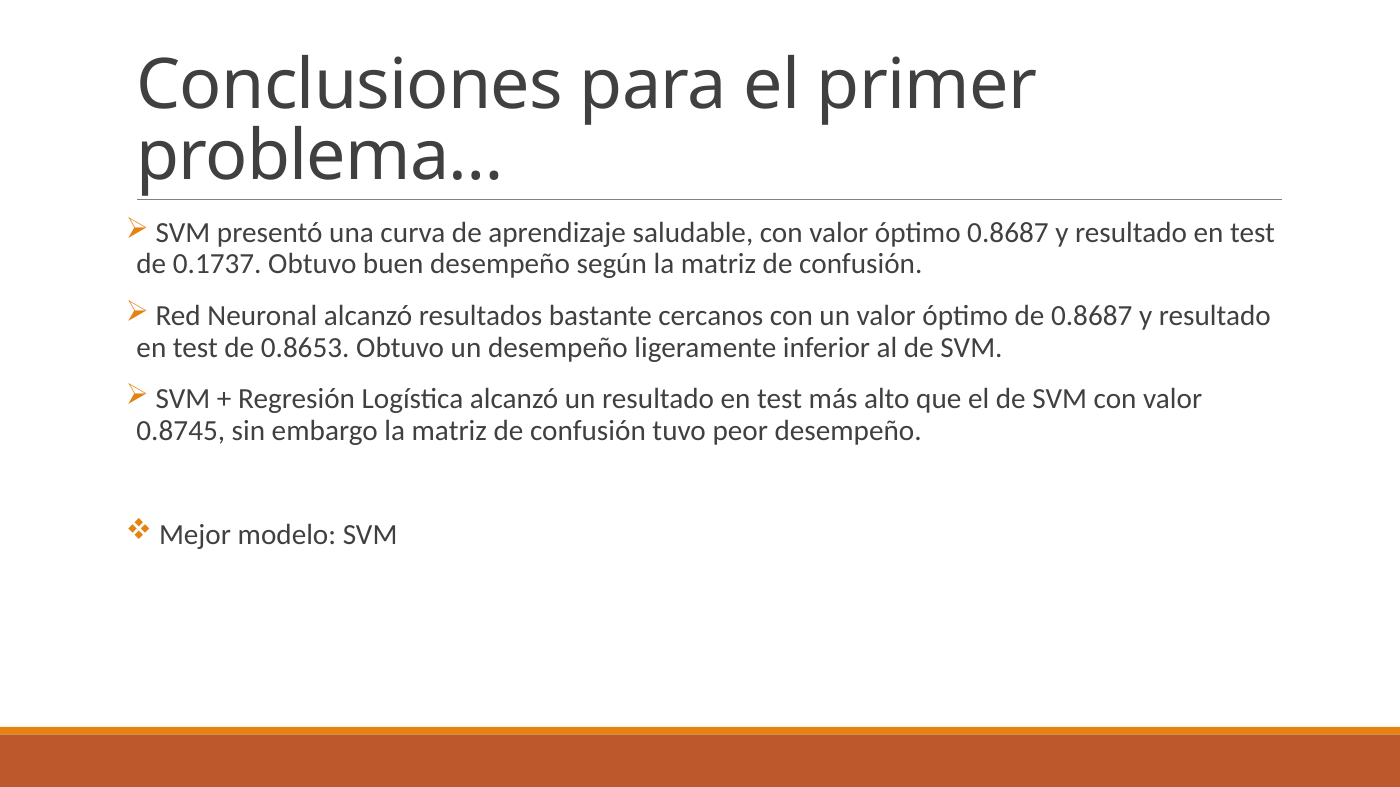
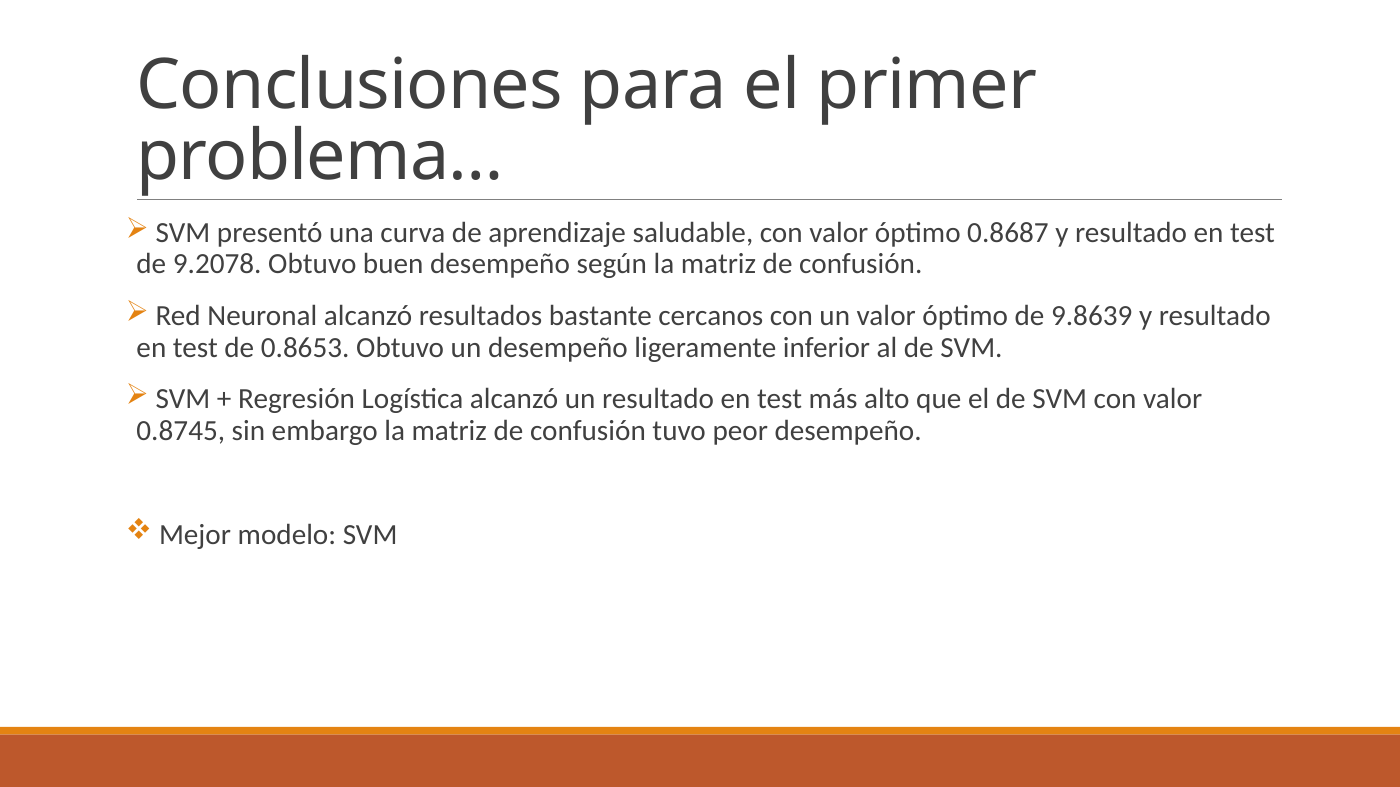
0.1737: 0.1737 -> 9.2078 (217, 264)
de 0.8687: 0.8687 -> 9.8639 (1092, 316)
